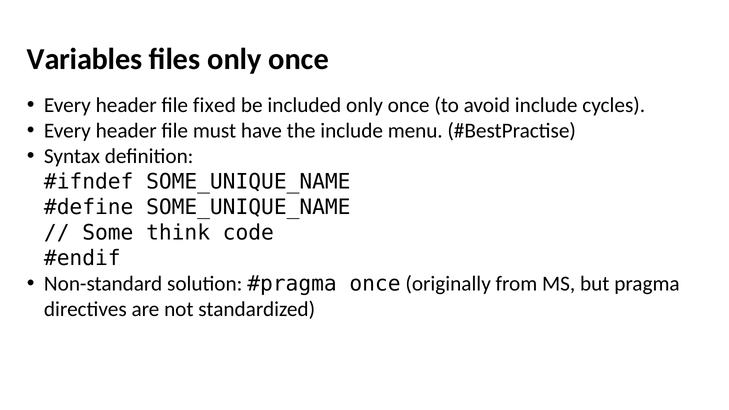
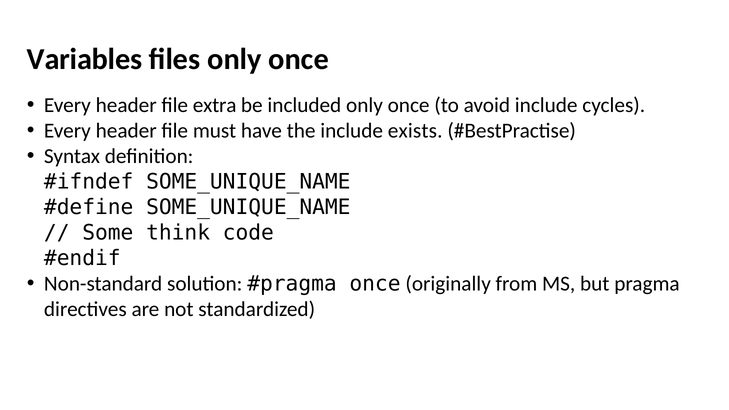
fixed: fixed -> extra (215, 105)
menu: menu -> exists (415, 131)
